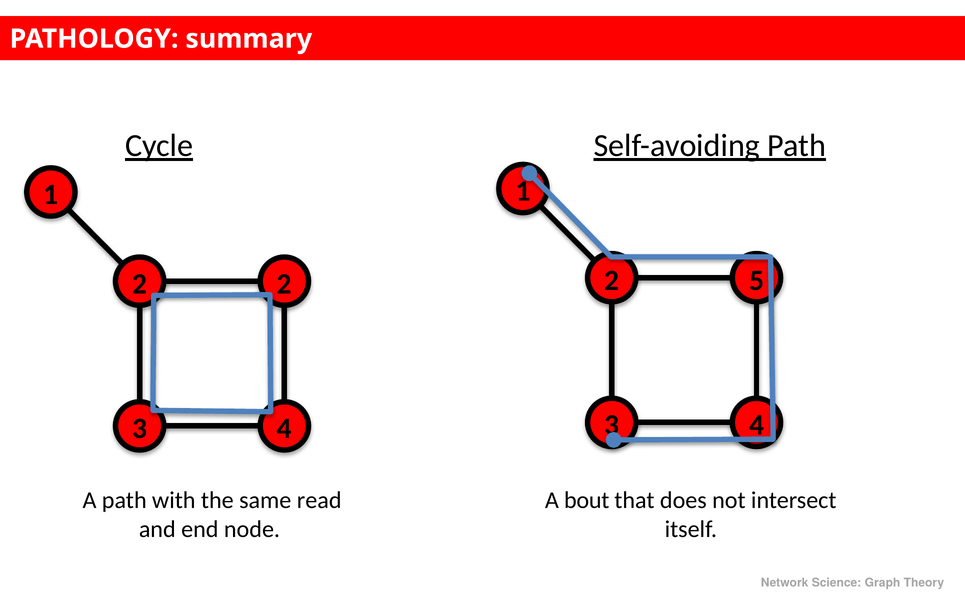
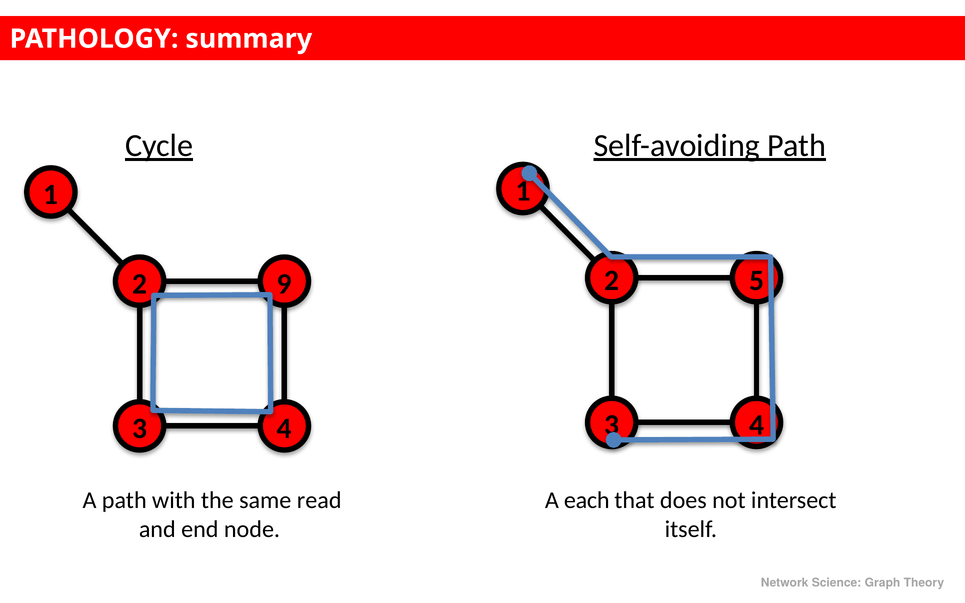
2 2: 2 -> 9 (284, 284)
bout: bout -> each (587, 501)
